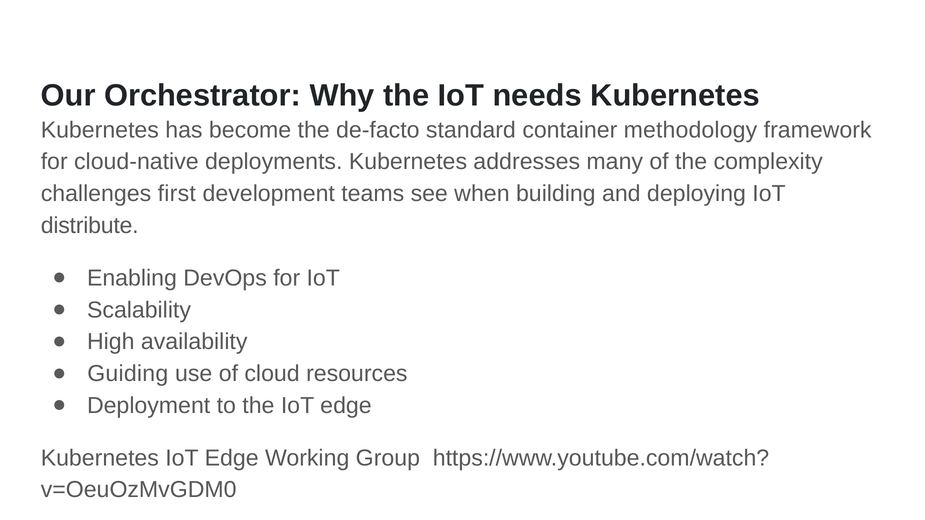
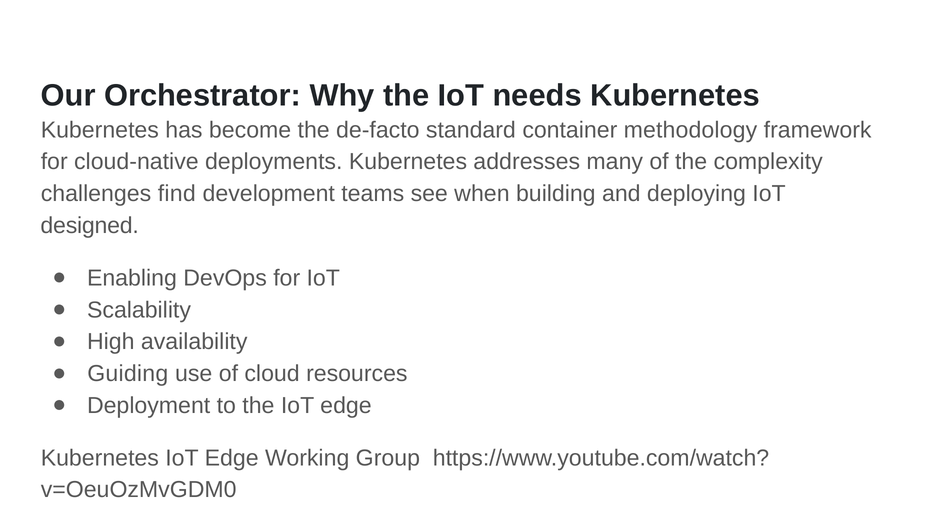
first: first -> find (177, 194)
distribute: distribute -> designed (90, 226)
